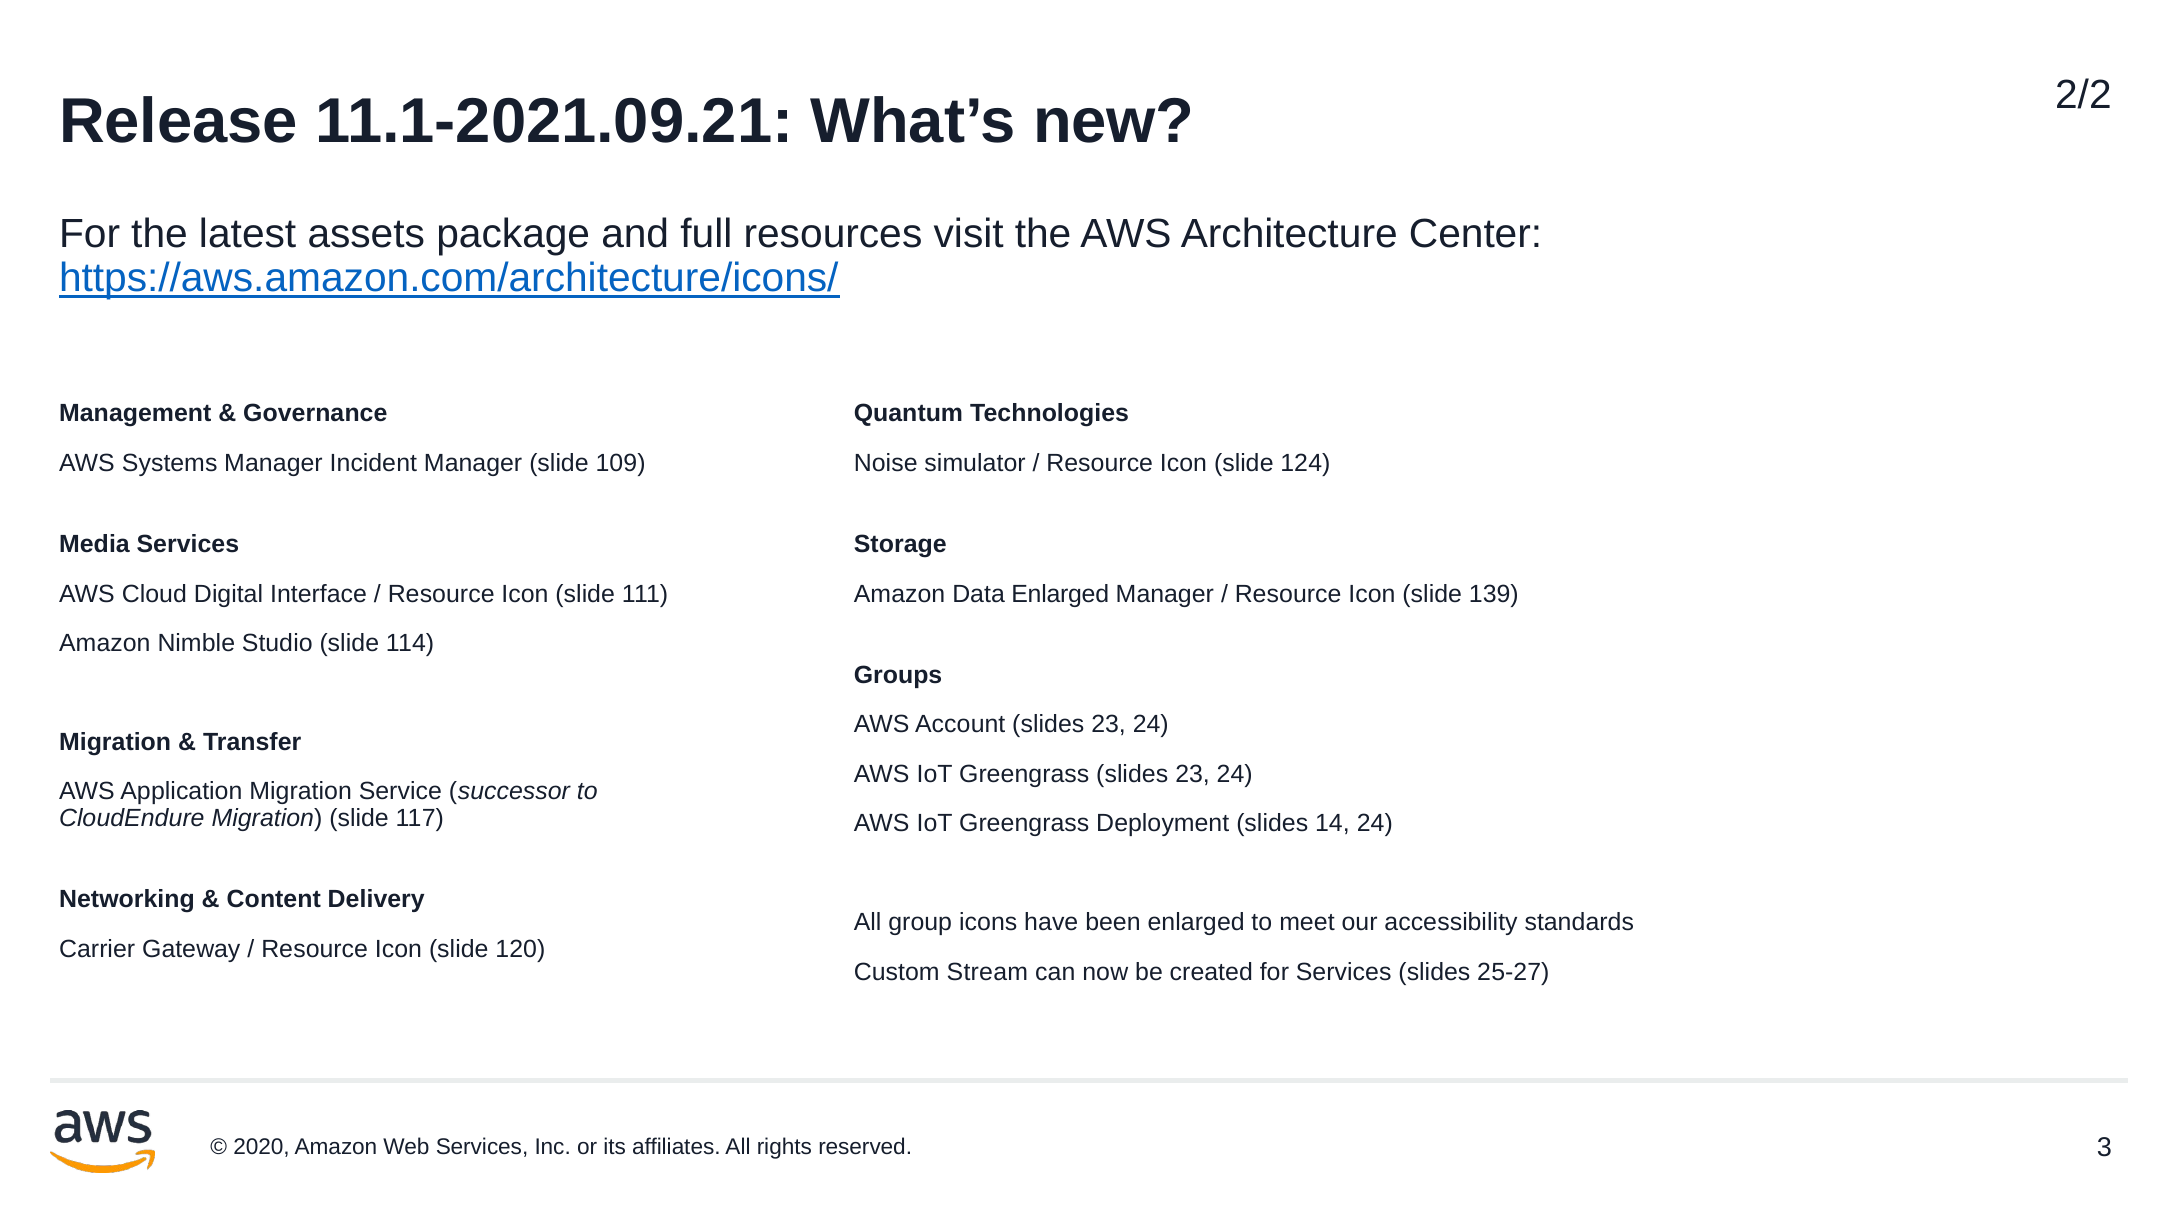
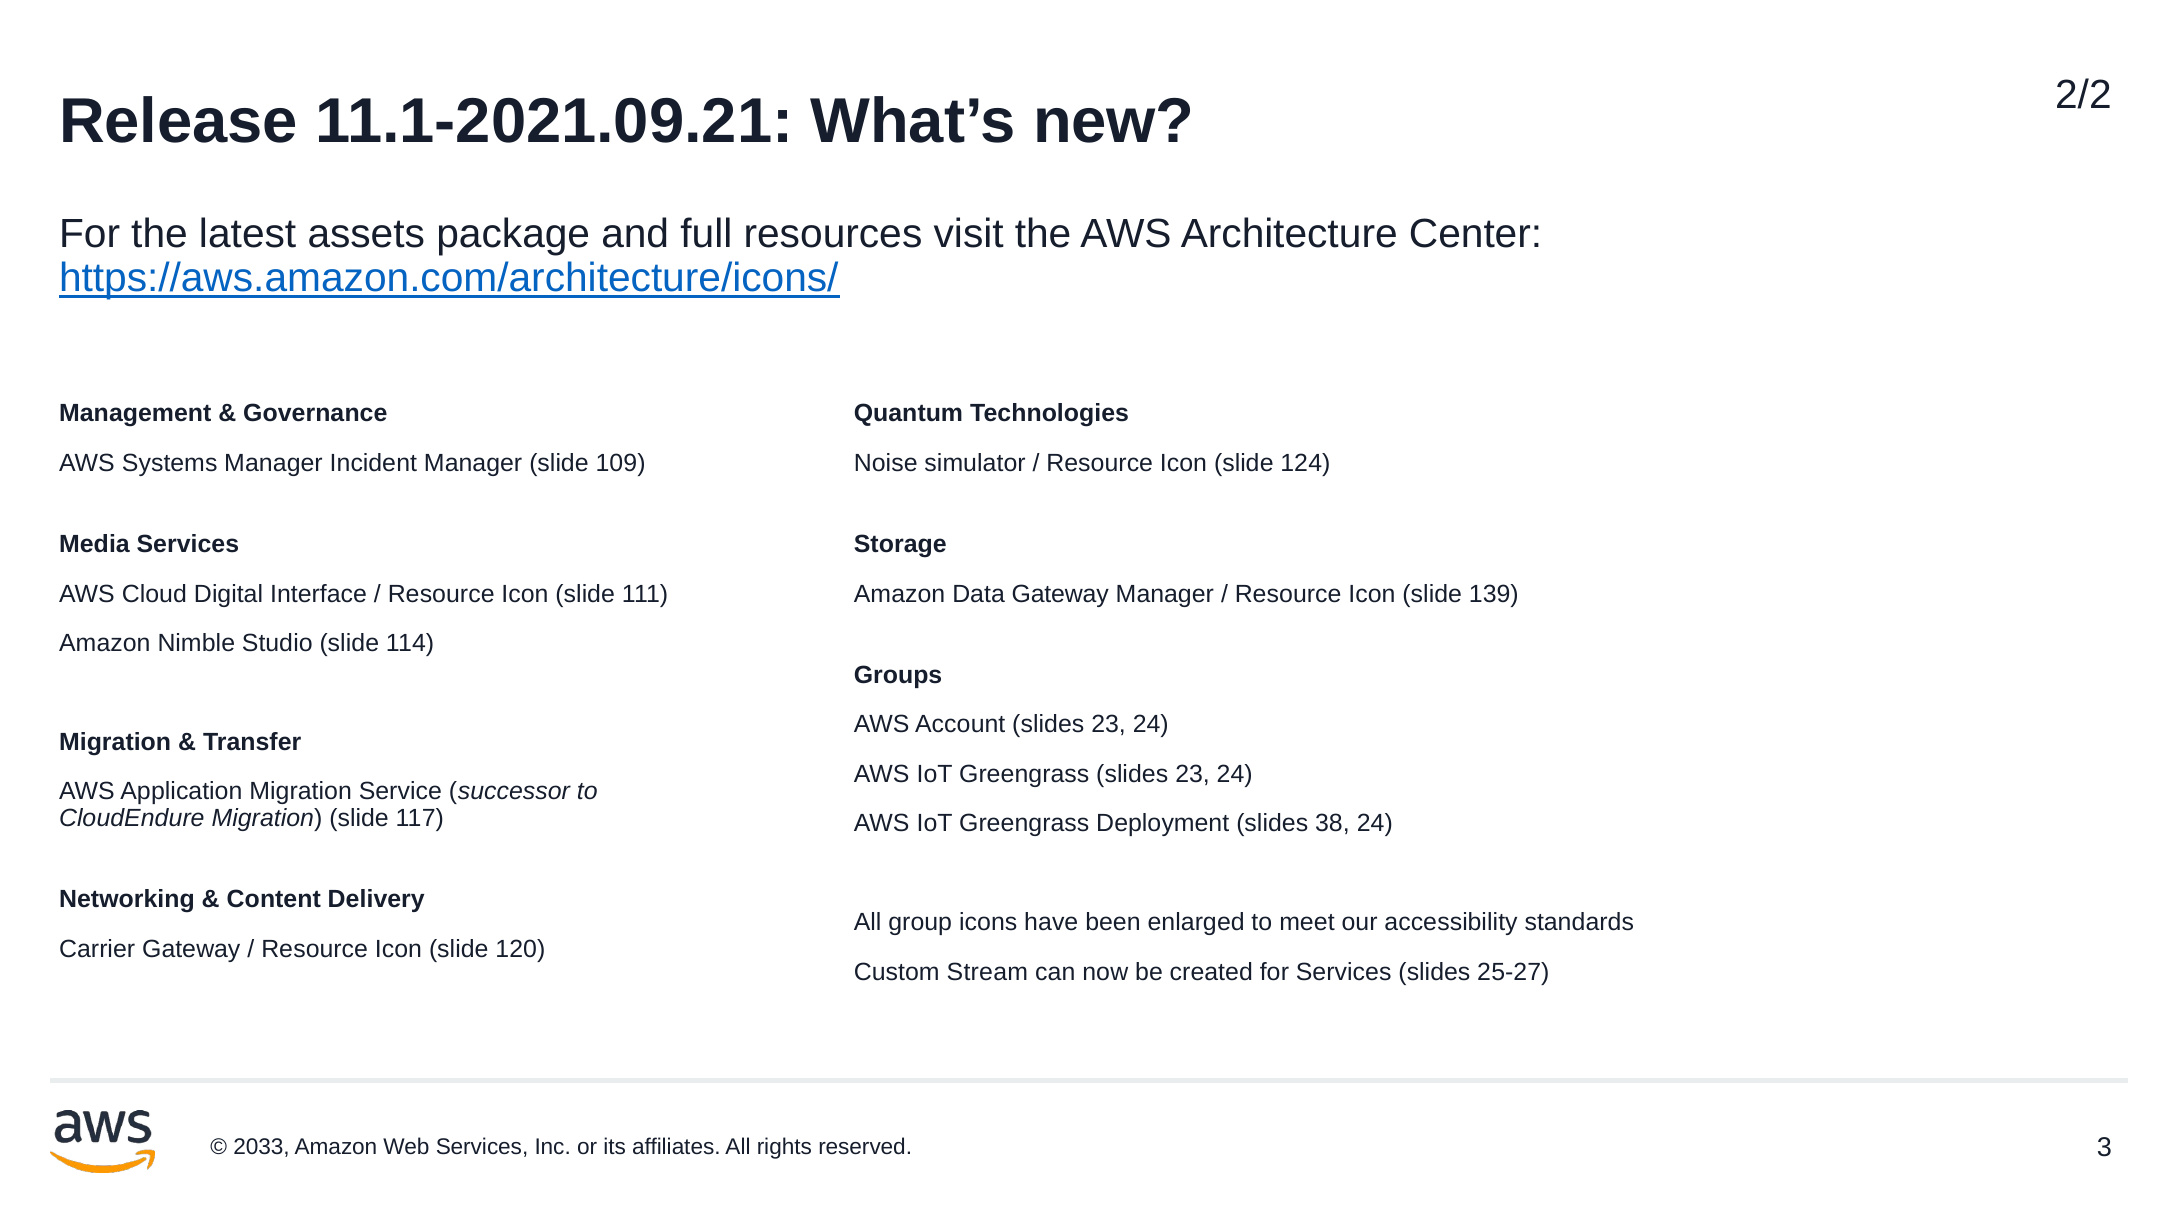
Data Enlarged: Enlarged -> Gateway (1060, 594)
14: 14 -> 38 (1332, 824)
2020: 2020 -> 2033 (261, 1147)
